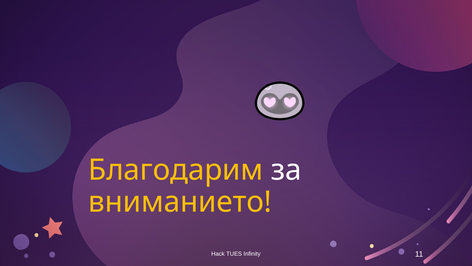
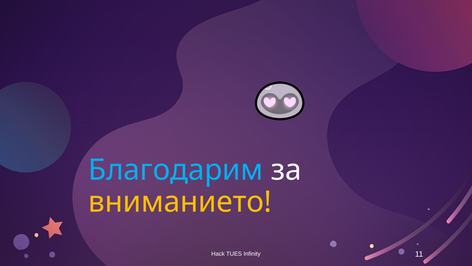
Благодарим colour: yellow -> light blue (176, 170)
